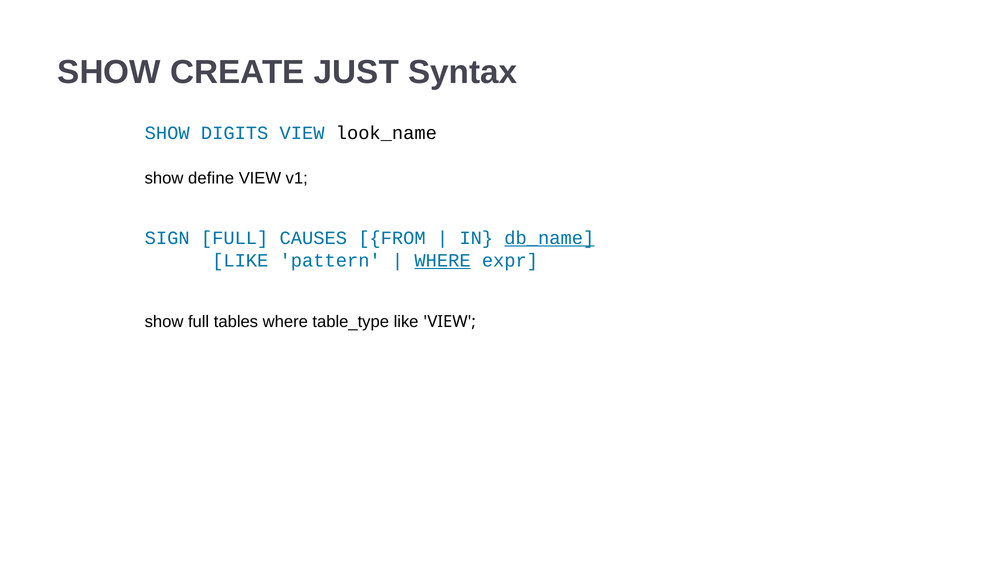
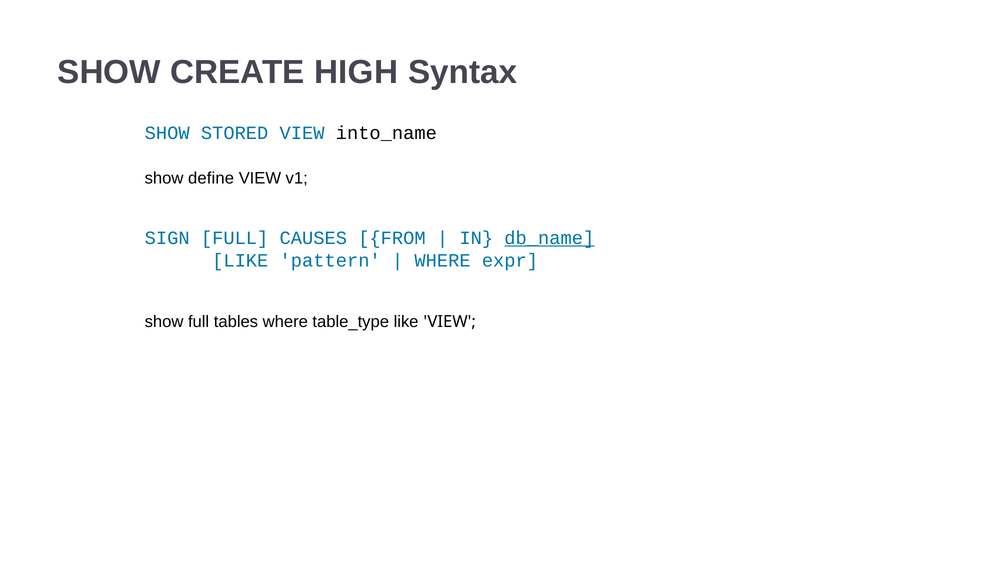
JUST: JUST -> HIGH (356, 72)
DIGITS: DIGITS -> STORED (235, 133)
look_name: look_name -> into_name (386, 133)
WHERE underline: present -> none (443, 260)
